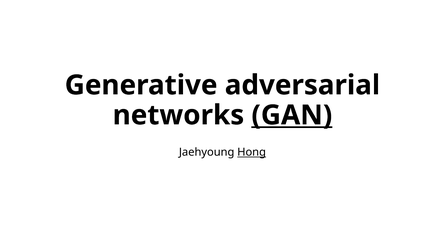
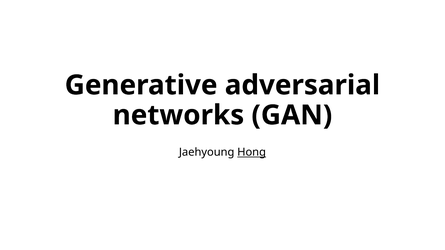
GAN underline: present -> none (292, 115)
